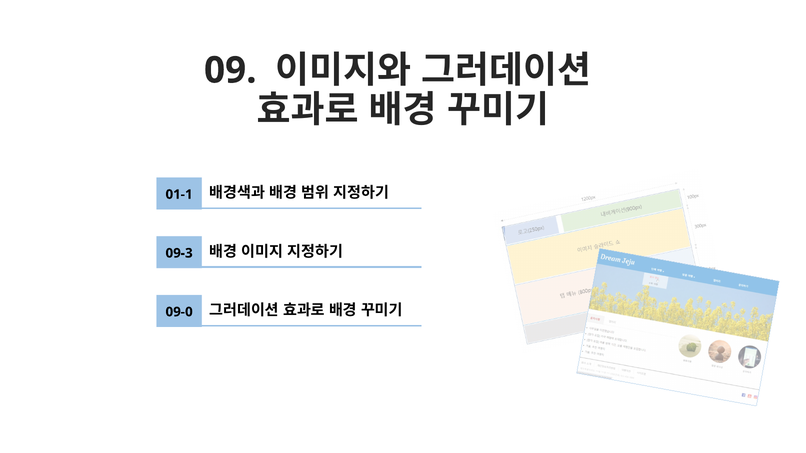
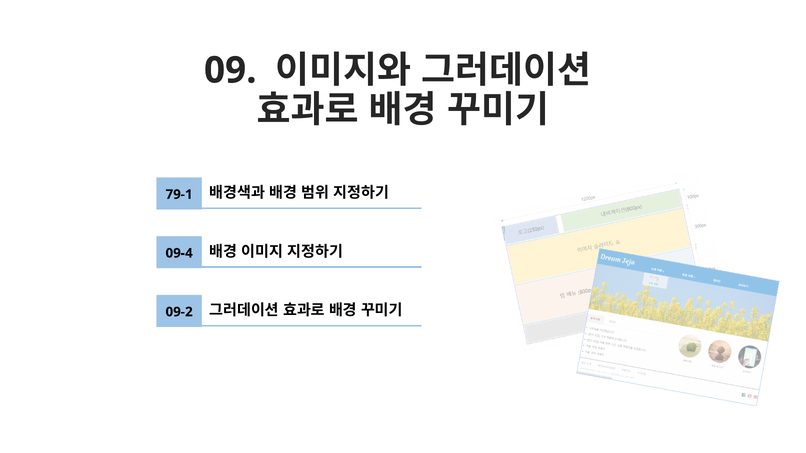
01-1: 01-1 -> 79-1 (179, 195)
09-3: 09-3 -> 09-4 (179, 253)
09-0: 09-0 -> 09-2 (179, 312)
